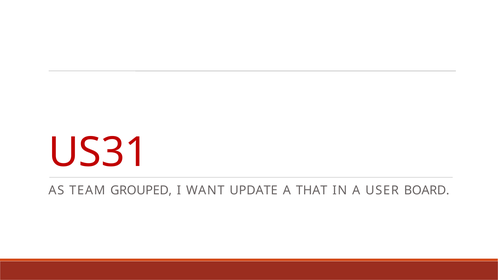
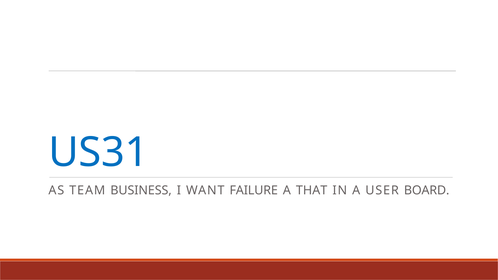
US31 colour: red -> blue (98, 153)
GROUPED: GROUPED -> BUSINESS (141, 190)
UPDATE: UPDATE -> FAILURE (254, 190)
